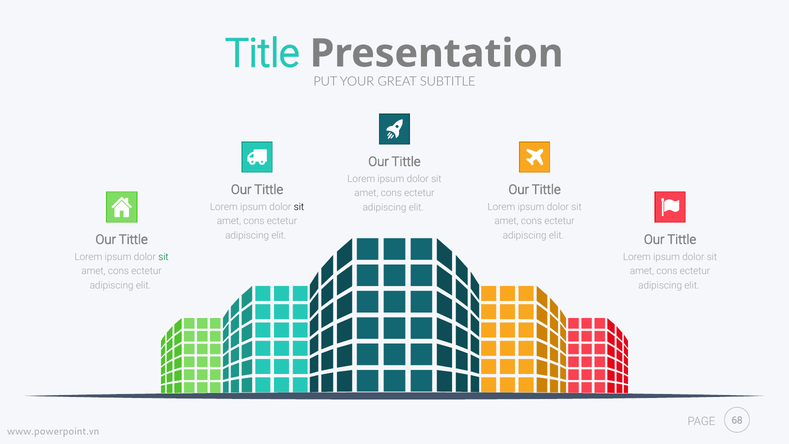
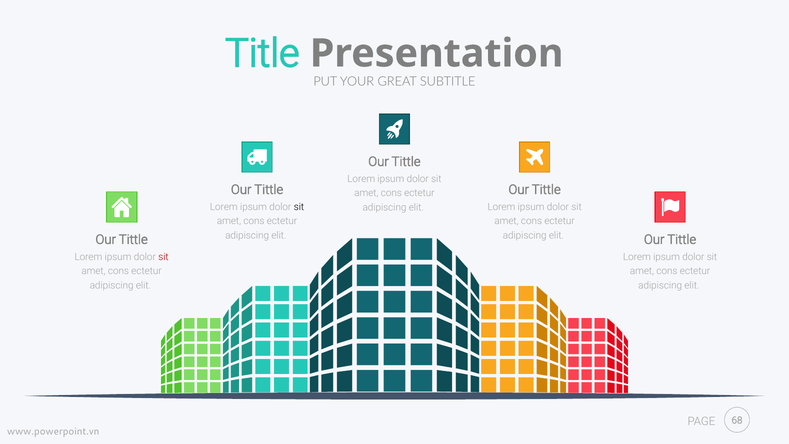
sit colour: green -> red (163, 257)
